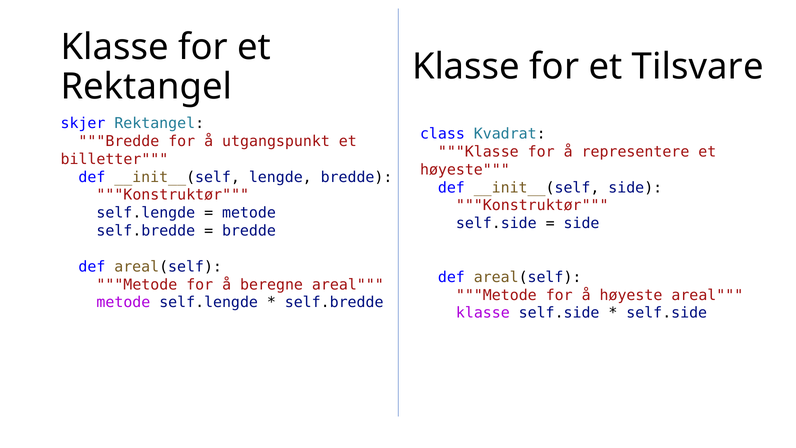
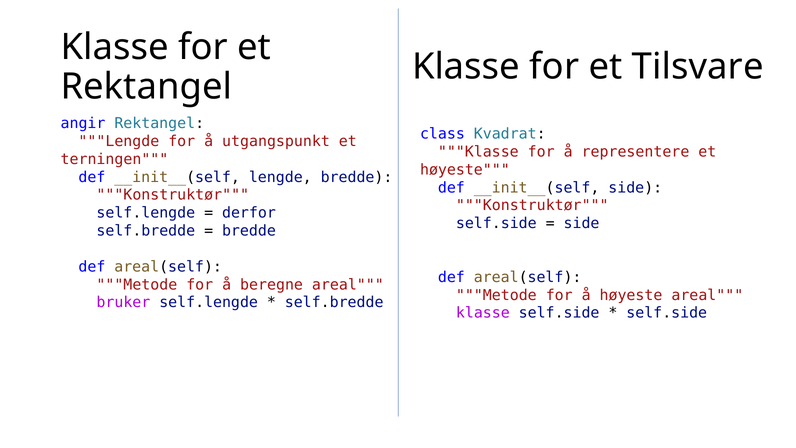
skjer: skjer -> angir (83, 123)
Bredde: Bredde -> Lengde (119, 141)
billetter: billetter -> terningen (114, 159)
metode: metode -> derfor (249, 213)
metode: metode -> bruker (123, 302)
